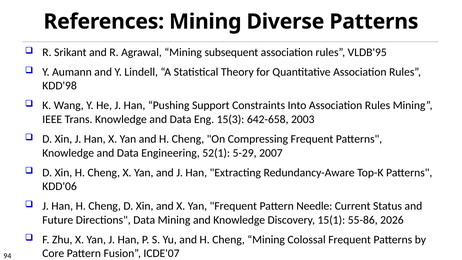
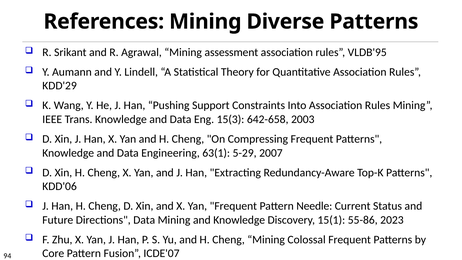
subsequent: subsequent -> assessment (231, 52)
KDD'98: KDD'98 -> KDD'29 (60, 86)
52(1: 52(1 -> 63(1 (216, 153)
2026: 2026 -> 2023 (392, 220)
